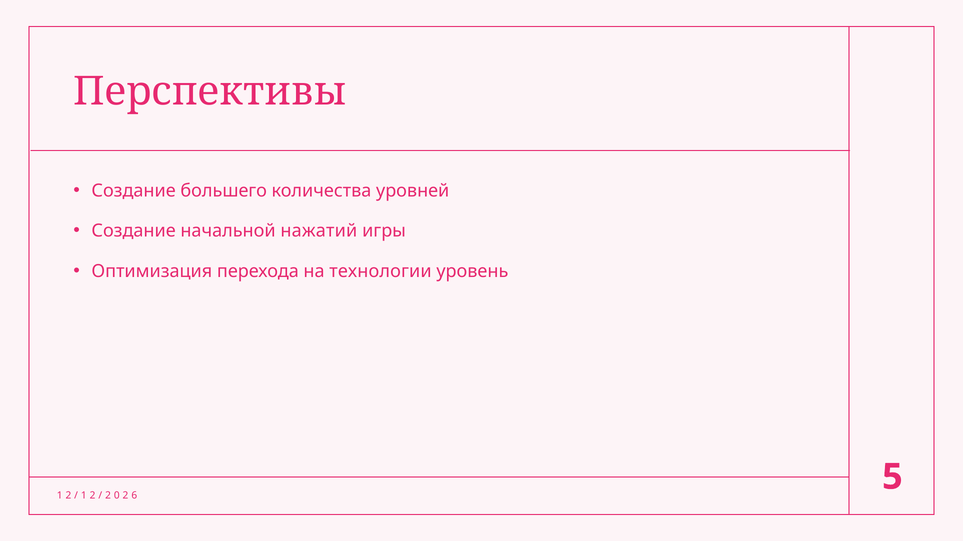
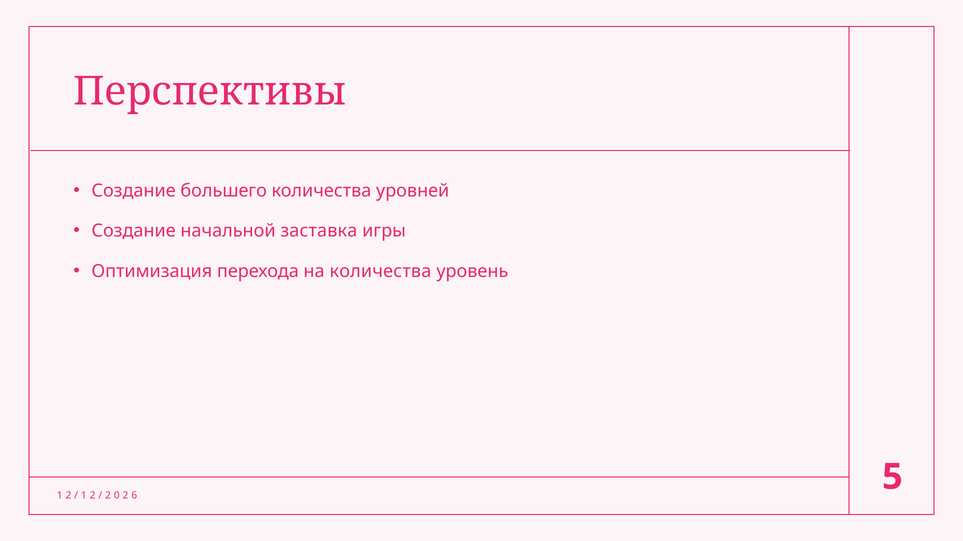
нажатий: нажатий -> заставка (319, 231)
на технологии: технологии -> количества (380, 272)
